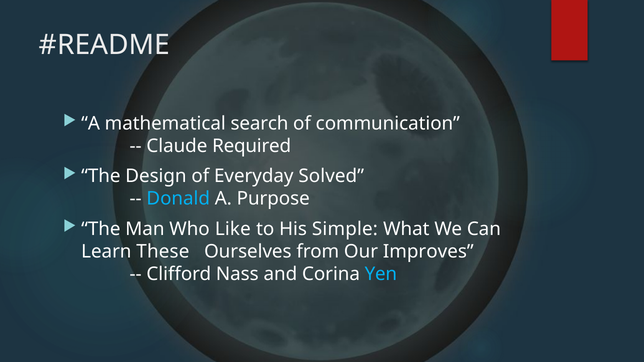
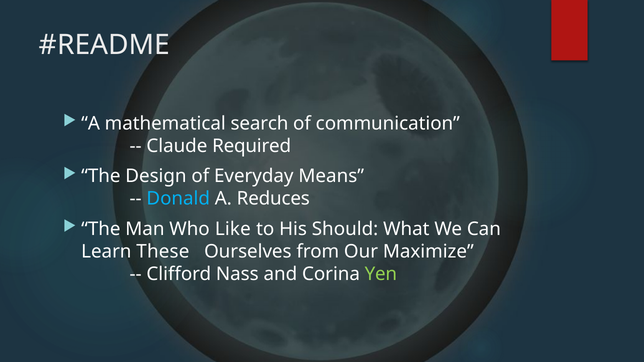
Solved: Solved -> Means (331, 176)
Purpose: Purpose -> Reduces (273, 199)
Simple: Simple -> Should (345, 229)
Improves: Improves -> Maximize (428, 252)
Yen colour: light blue -> light green (381, 274)
